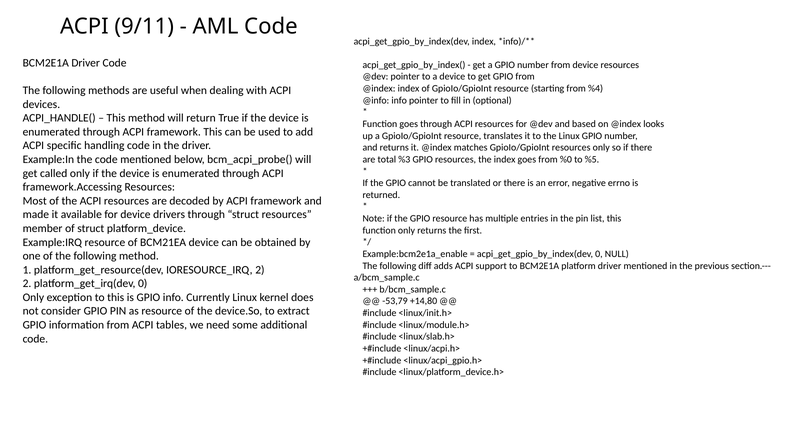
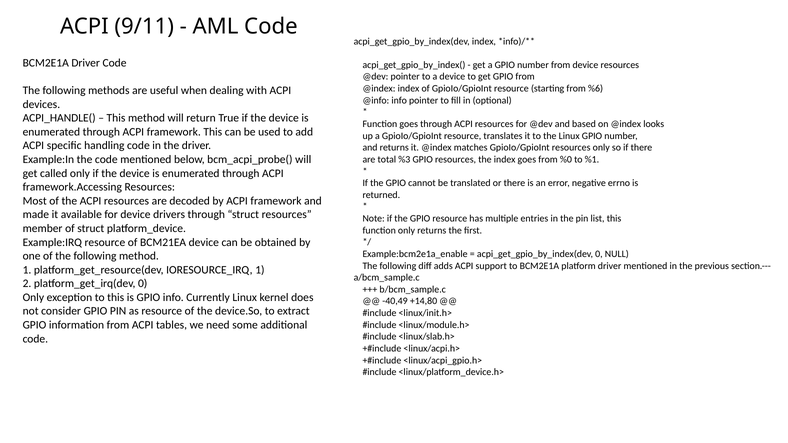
%4: %4 -> %6 (596, 89)
%5: %5 -> %1 (592, 160)
IORESOURCE_IRQ 2: 2 -> 1 (260, 270)
-53,79: -53,79 -> -40,49 (395, 301)
